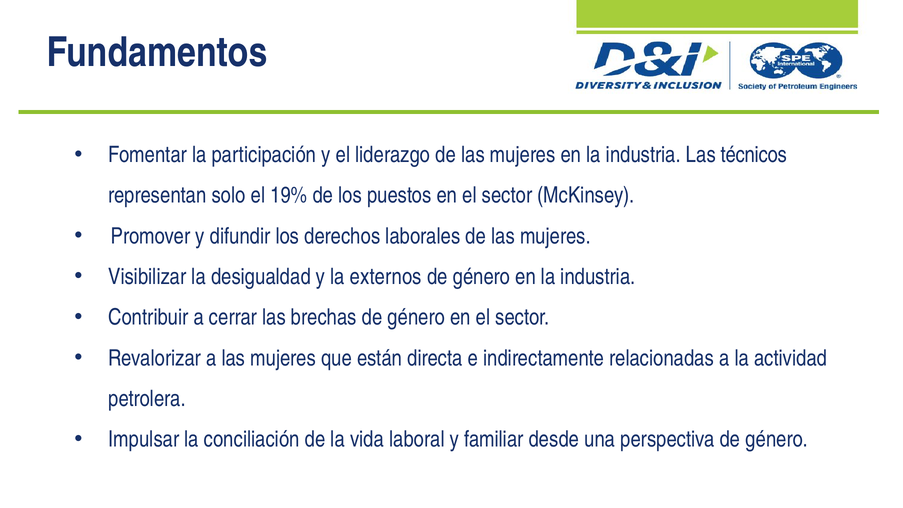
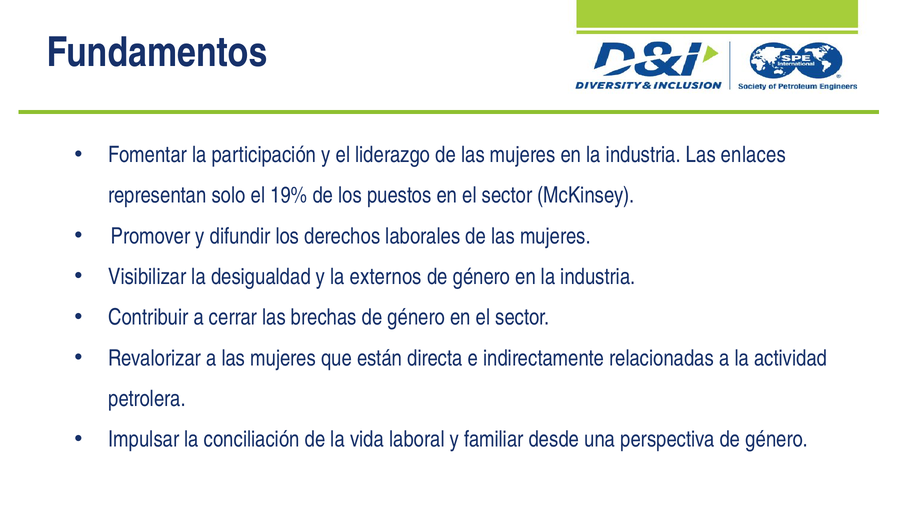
técnicos: técnicos -> enlaces (754, 155)
